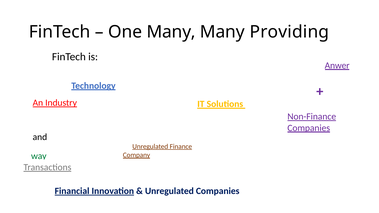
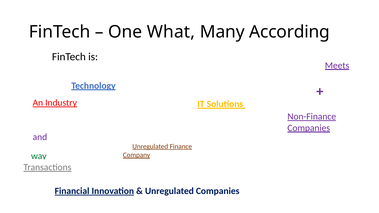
One Many: Many -> What (171, 32)
Many Providing: Providing -> According (290, 32)
Anwer: Anwer -> Meets (337, 65)
and colour: black -> purple (40, 137)
